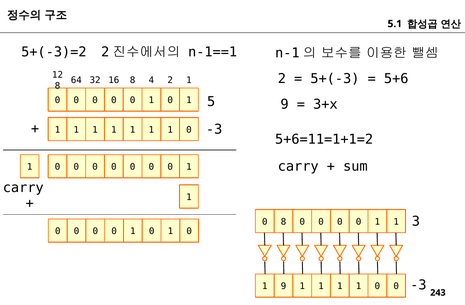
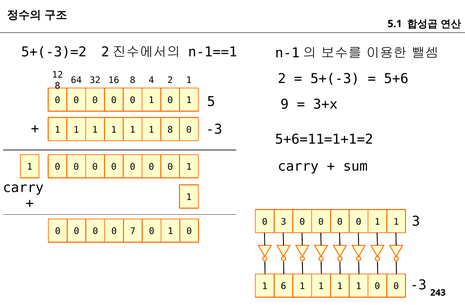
1: 1 -> 8 (170, 130)
0 8: 8 -> 3 (284, 222)
1: 1 -> 7 (133, 232)
1 9: 9 -> 6 (284, 287)
